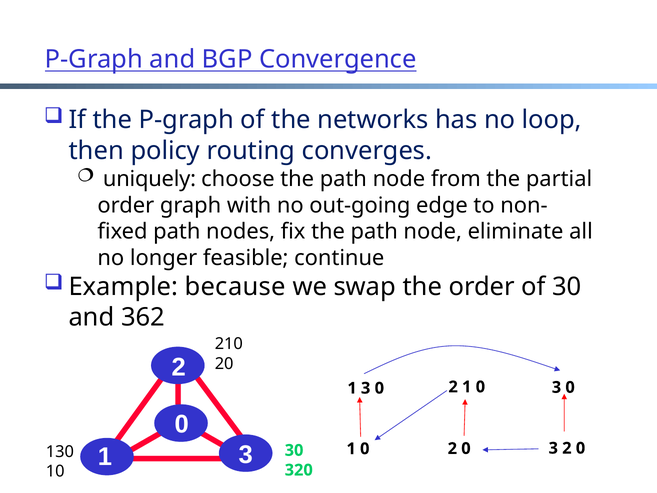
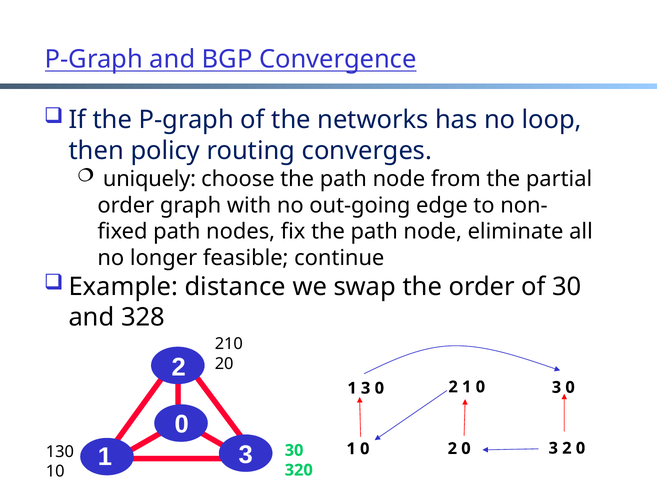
because: because -> distance (235, 286)
362: 362 -> 328 (143, 317)
